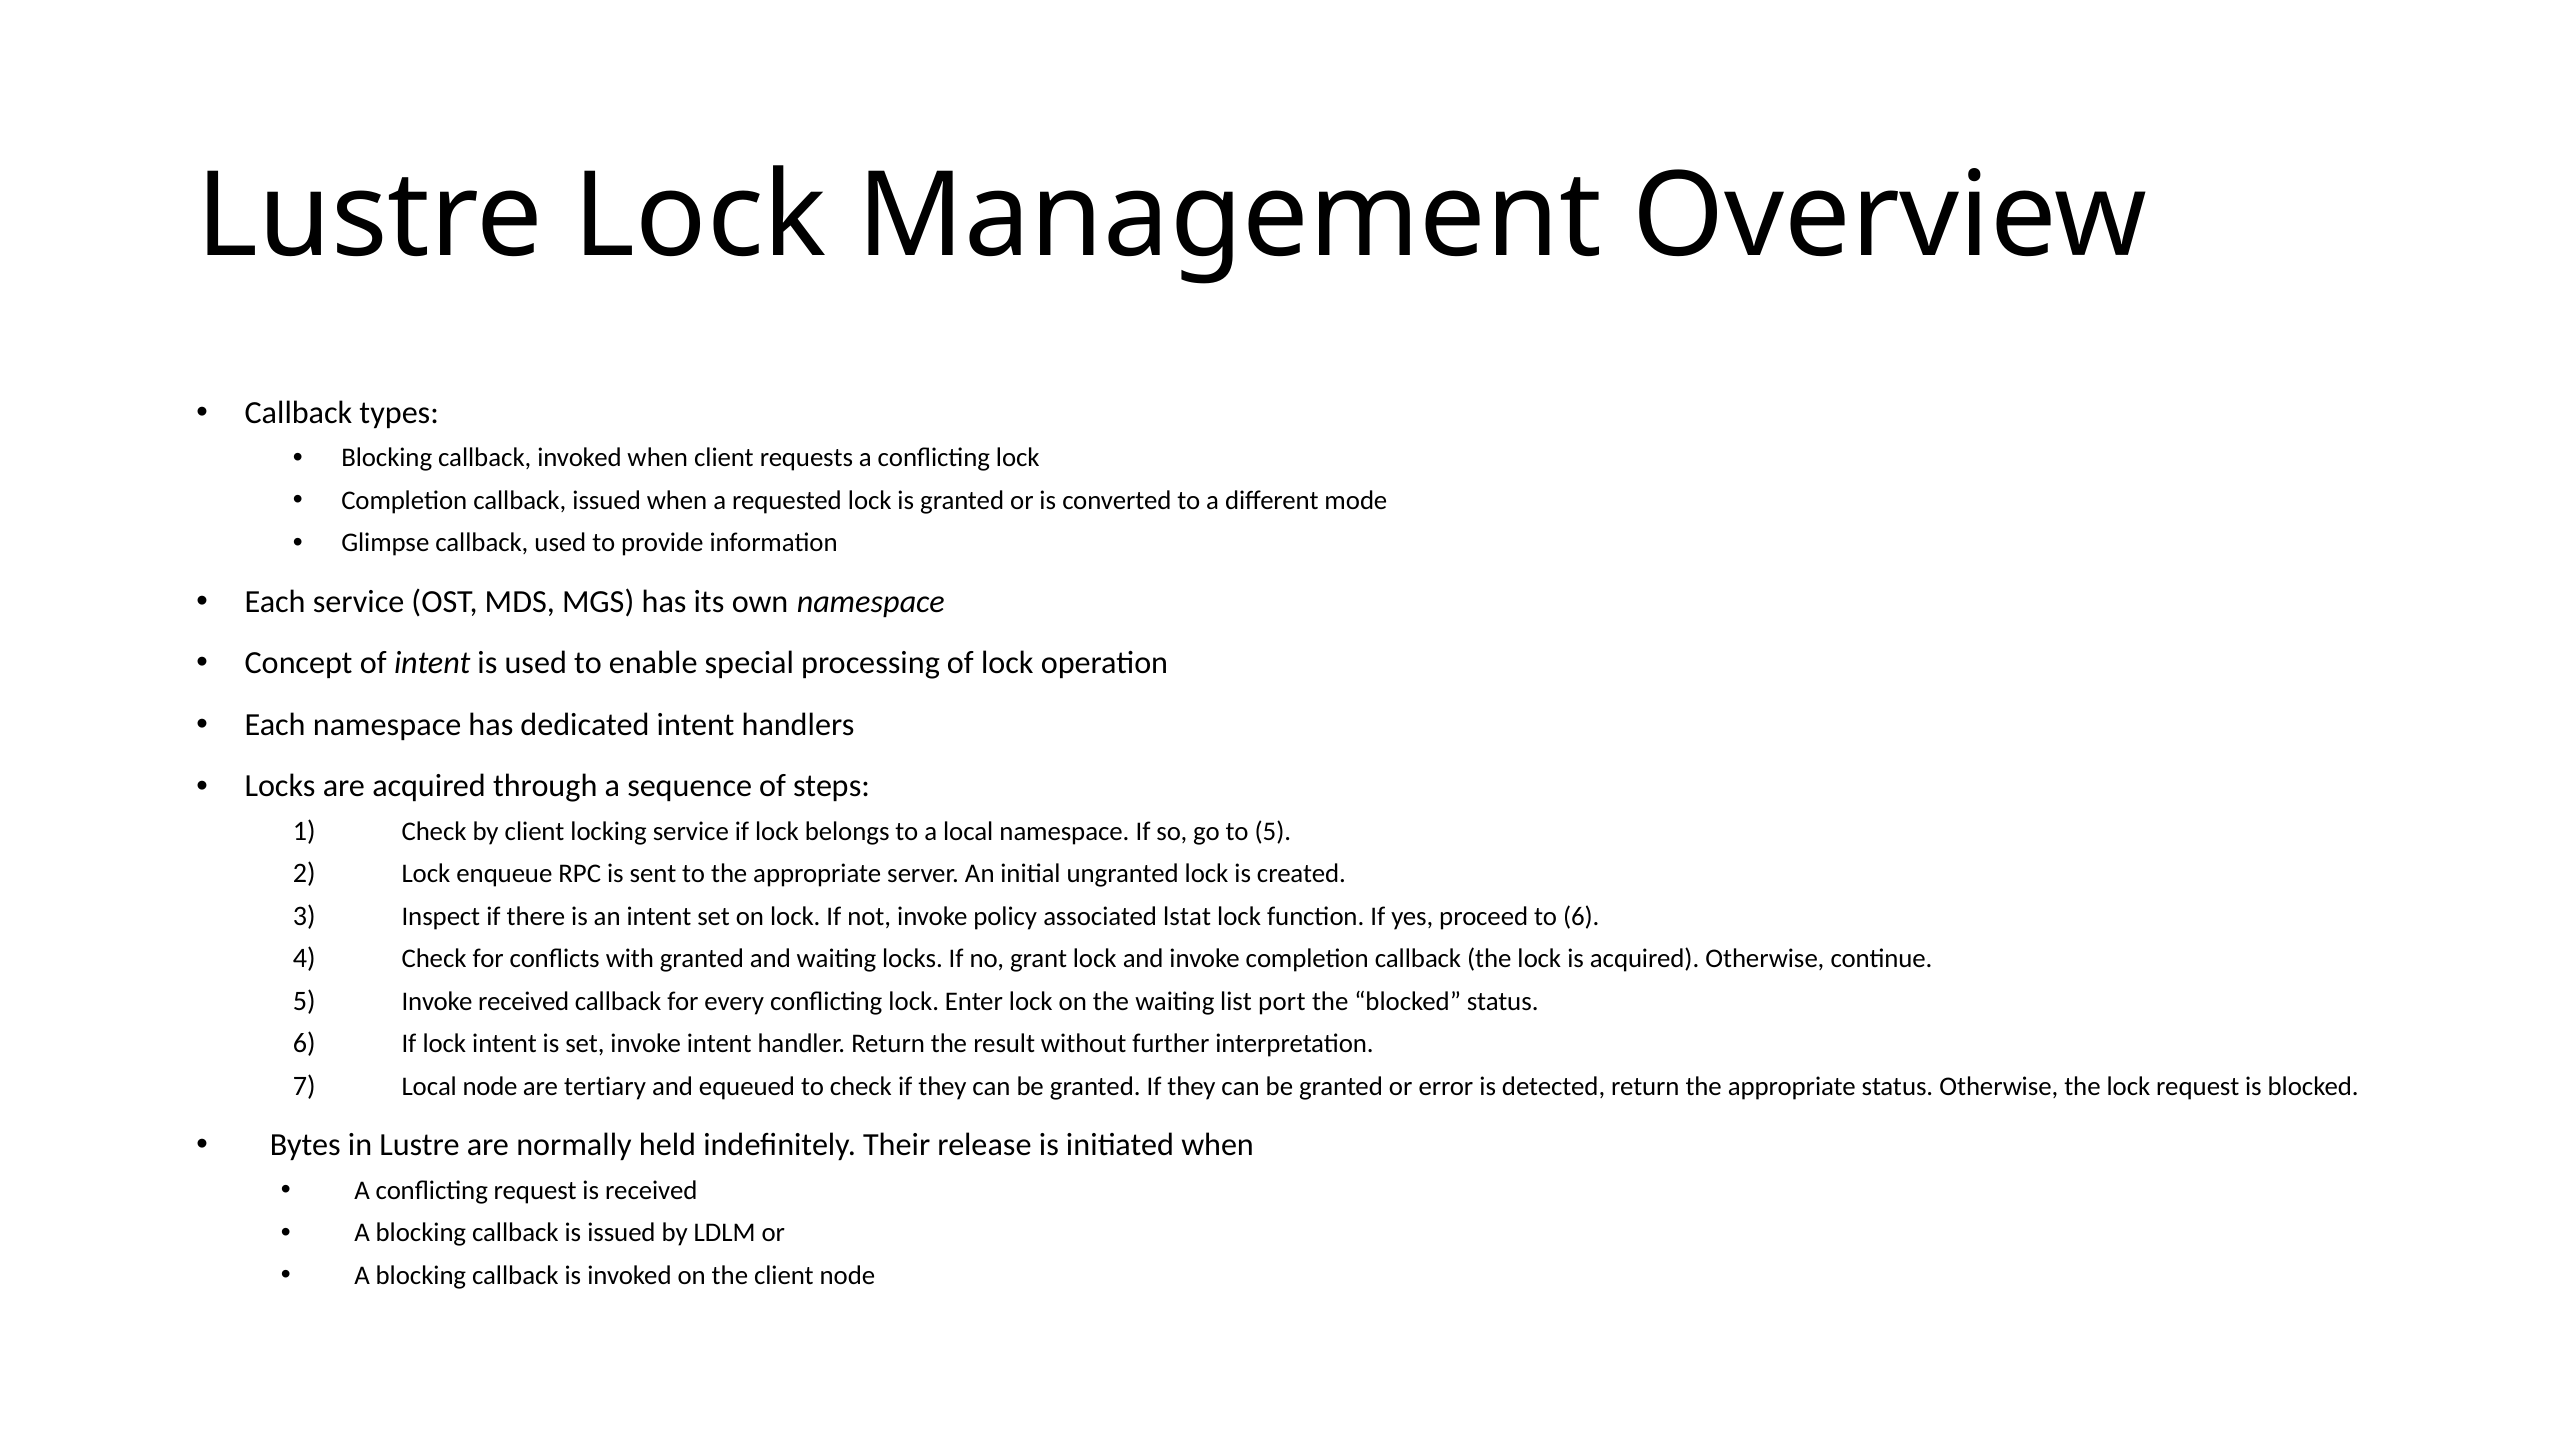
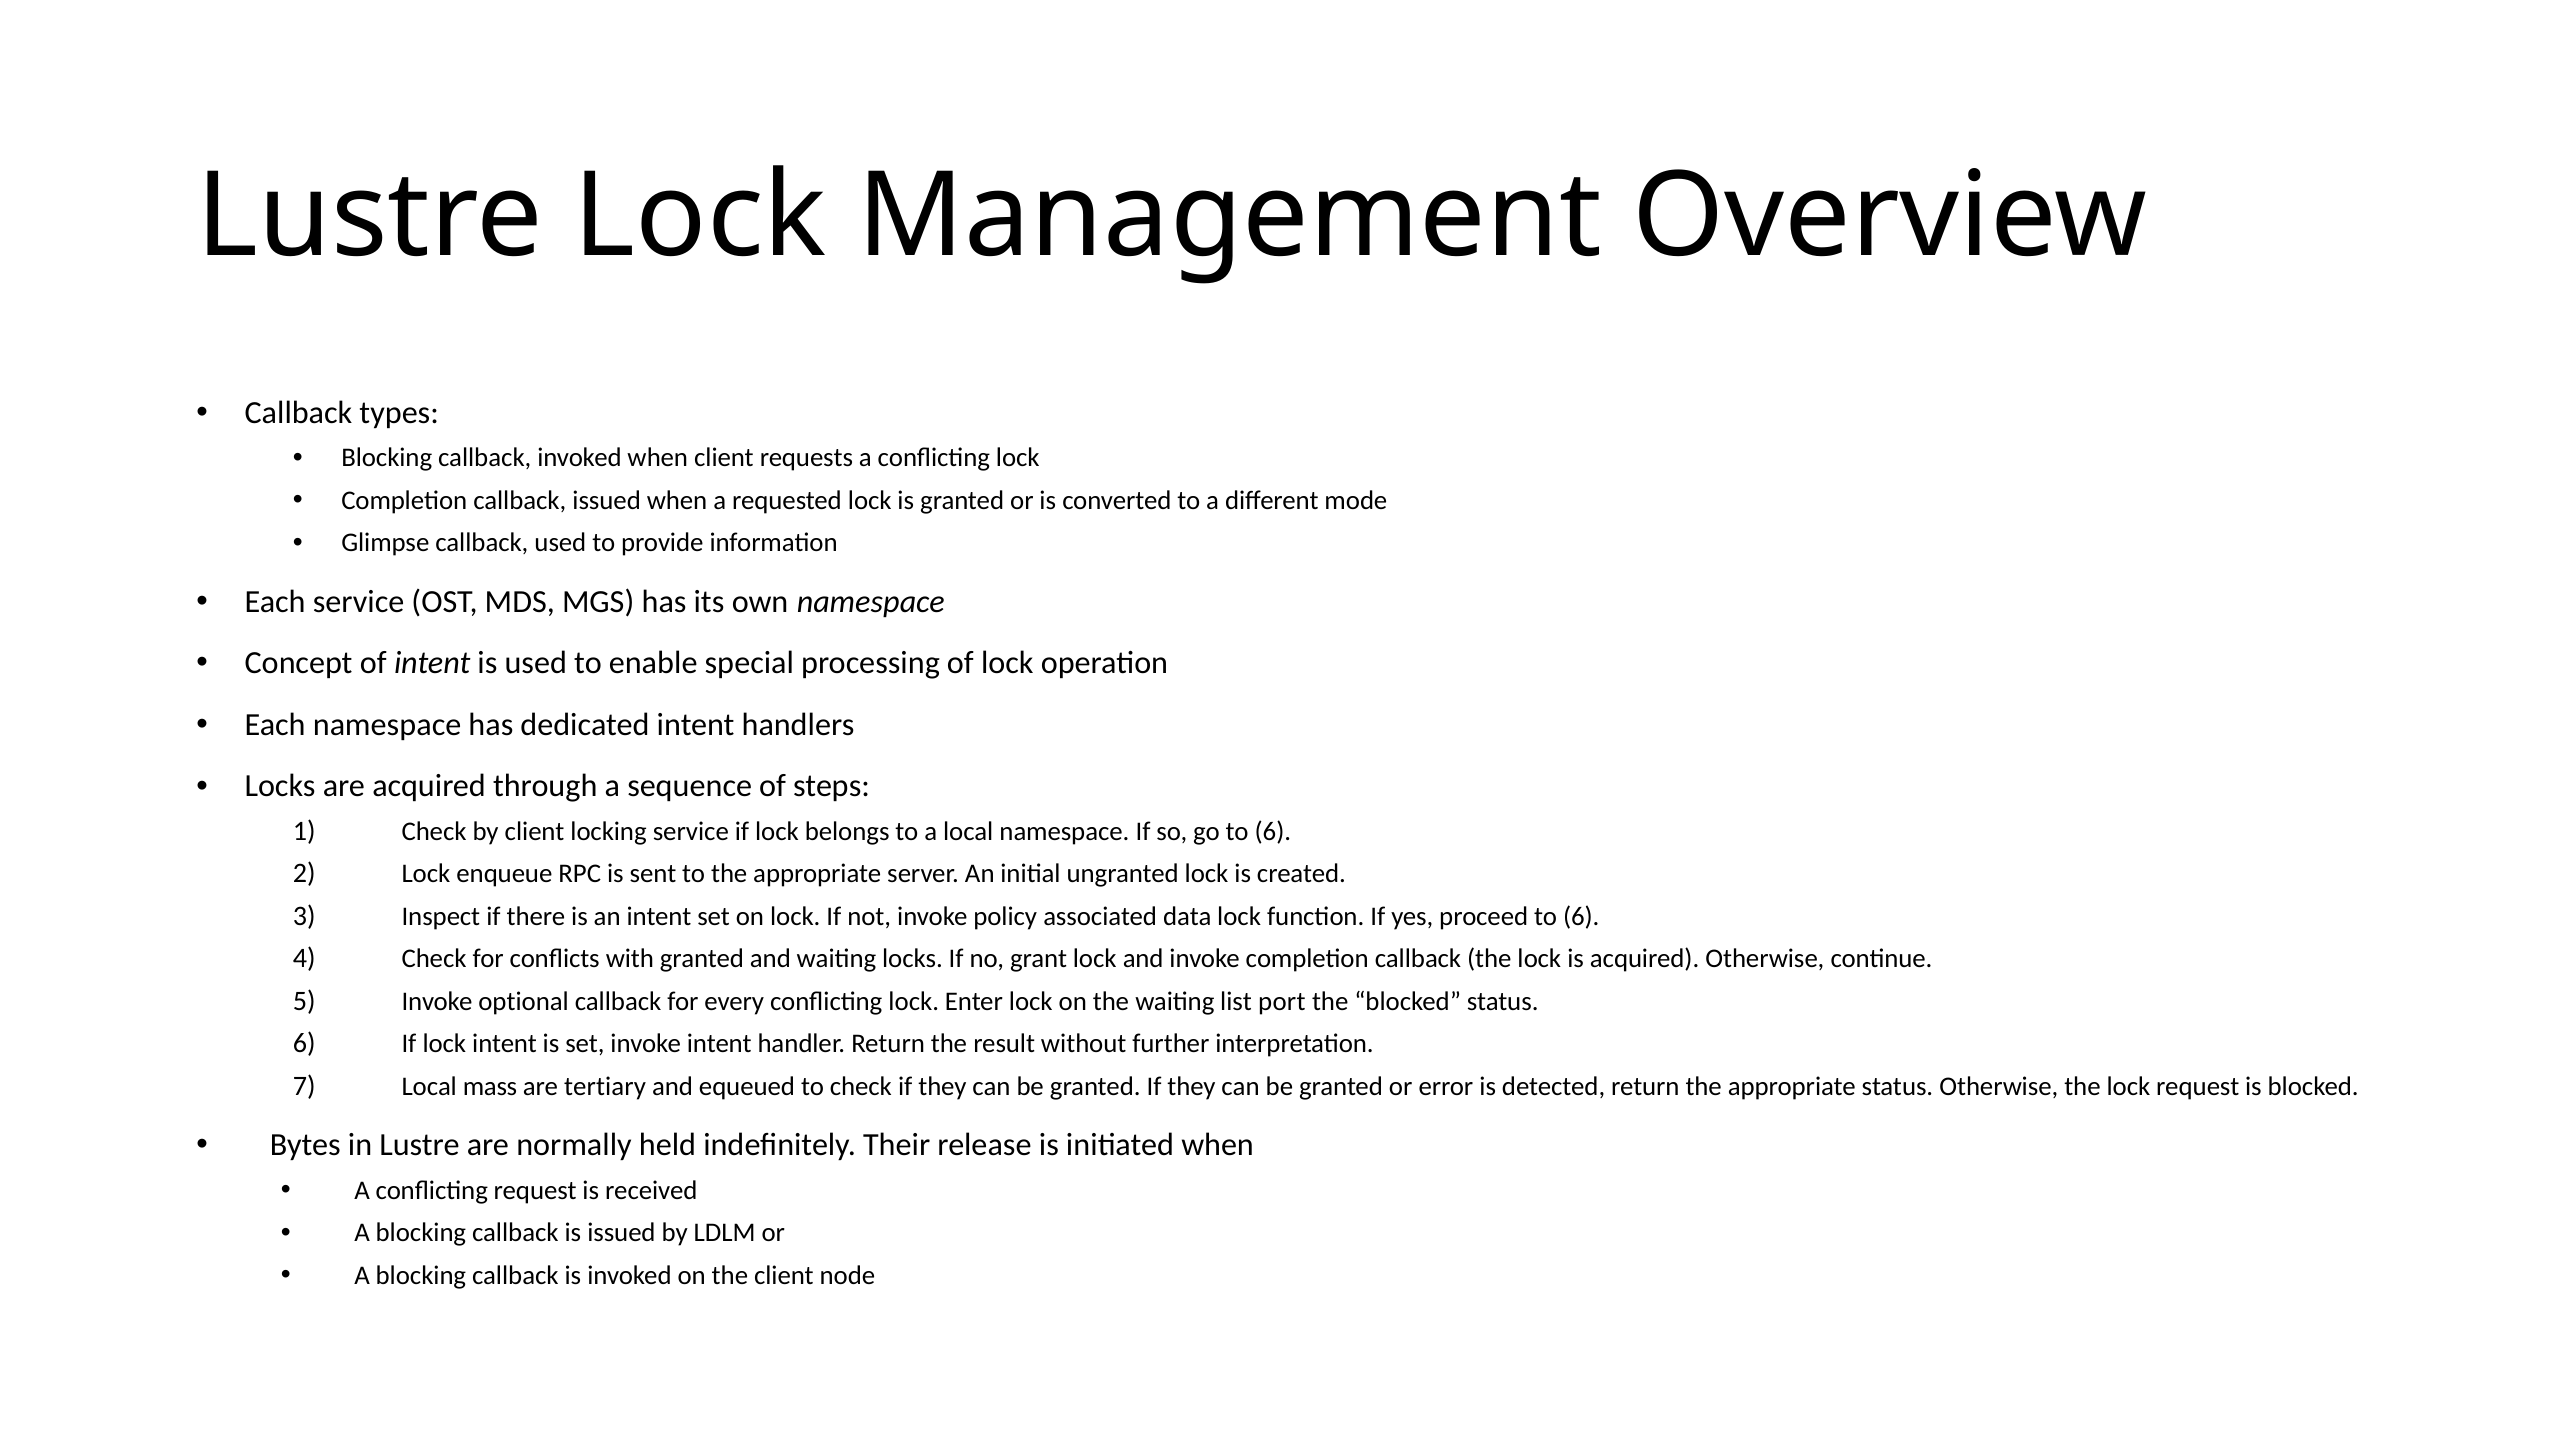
go to 5: 5 -> 6 (1273, 832)
lstat: lstat -> data (1187, 917)
Invoke received: received -> optional (524, 1001)
Local node: node -> mass (490, 1086)
